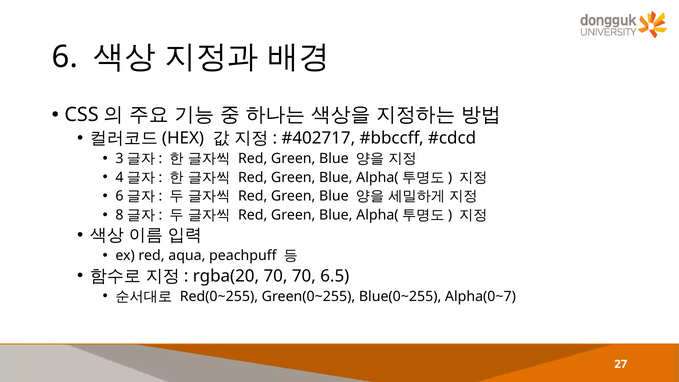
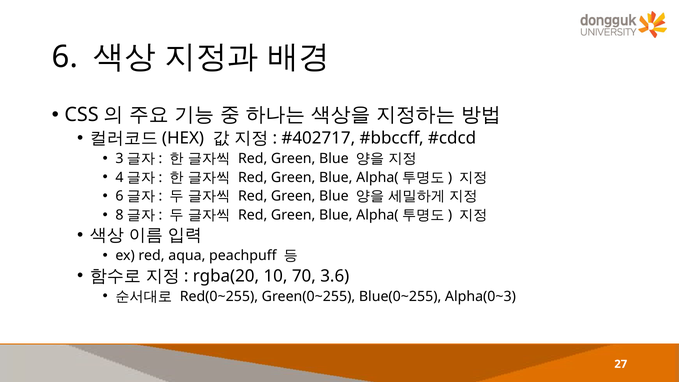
rgba(20 70: 70 -> 10 (276, 276)
6.5: 6.5 -> 3.6 (335, 276)
Alpha(0~7: Alpha(0~7 -> Alpha(0~3 (480, 296)
